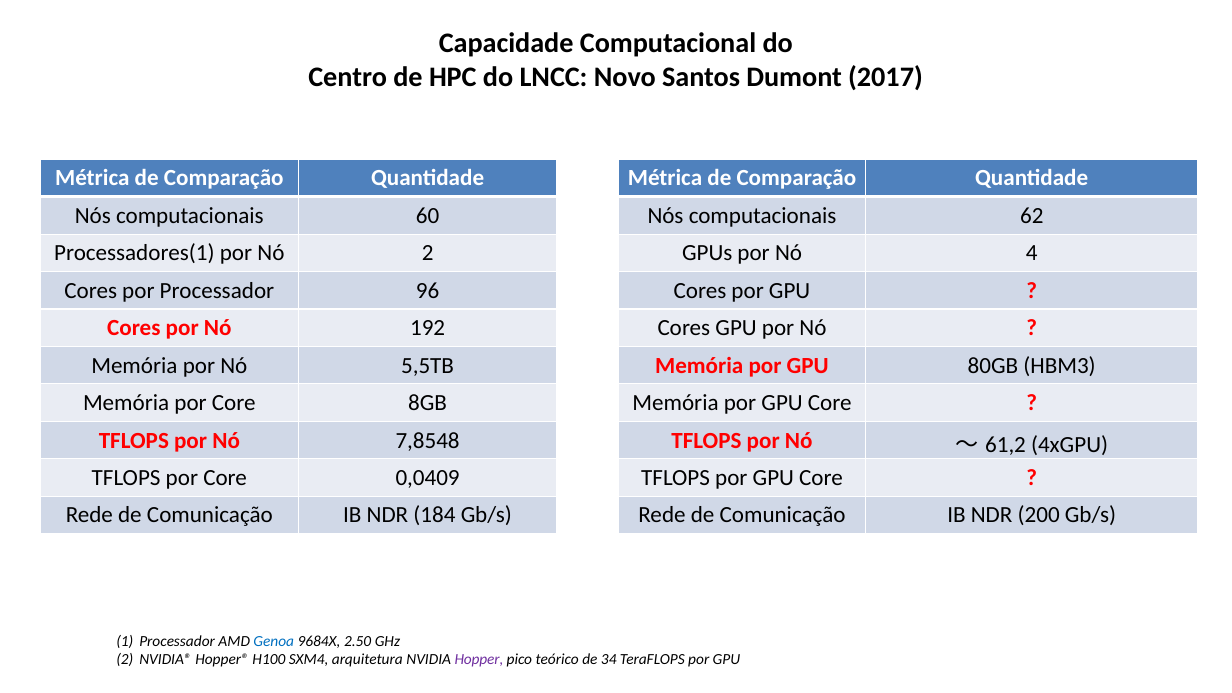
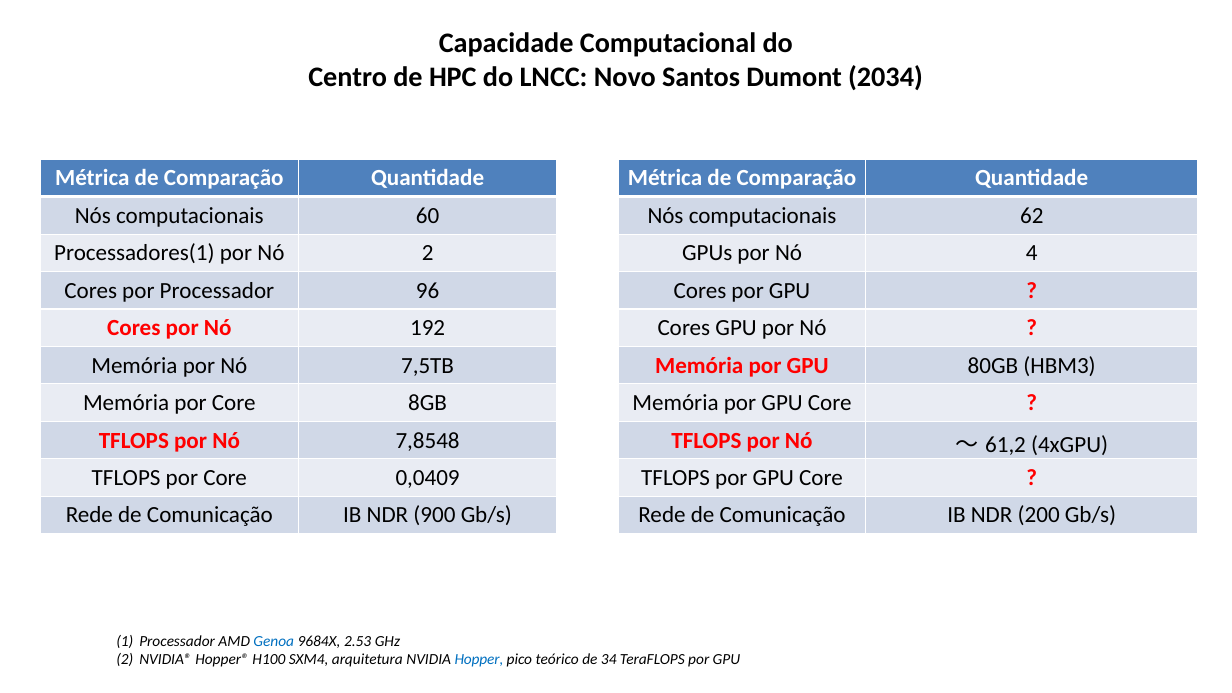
2017: 2017 -> 2034 (885, 78)
5,5TB: 5,5TB -> 7,5TB (428, 365)
184: 184 -> 900 (434, 515)
2.50: 2.50 -> 2.53 (358, 641)
Hopper colour: purple -> blue (479, 660)
